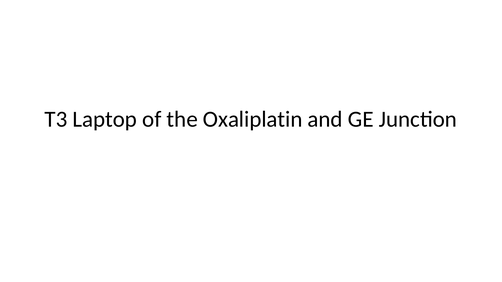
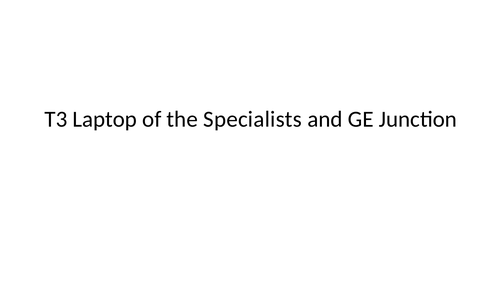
Oxaliplatin: Oxaliplatin -> Specialists (253, 120)
